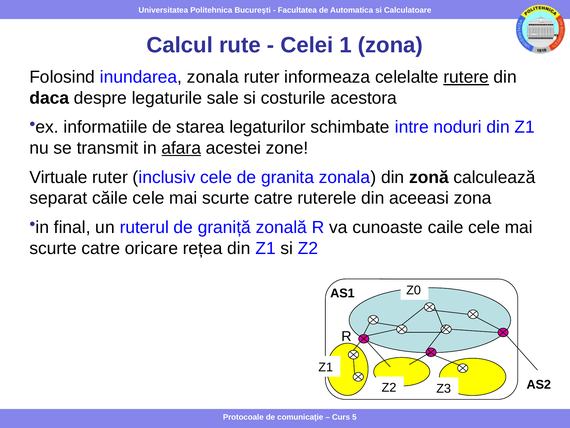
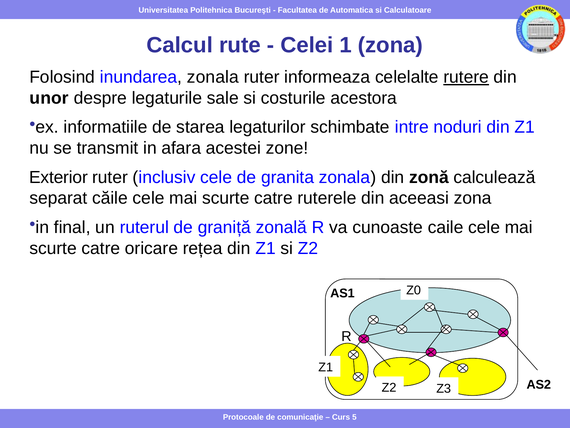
daca: daca -> unor (49, 98)
afara underline: present -> none (181, 148)
Virtuale: Virtuale -> Exterior (58, 177)
